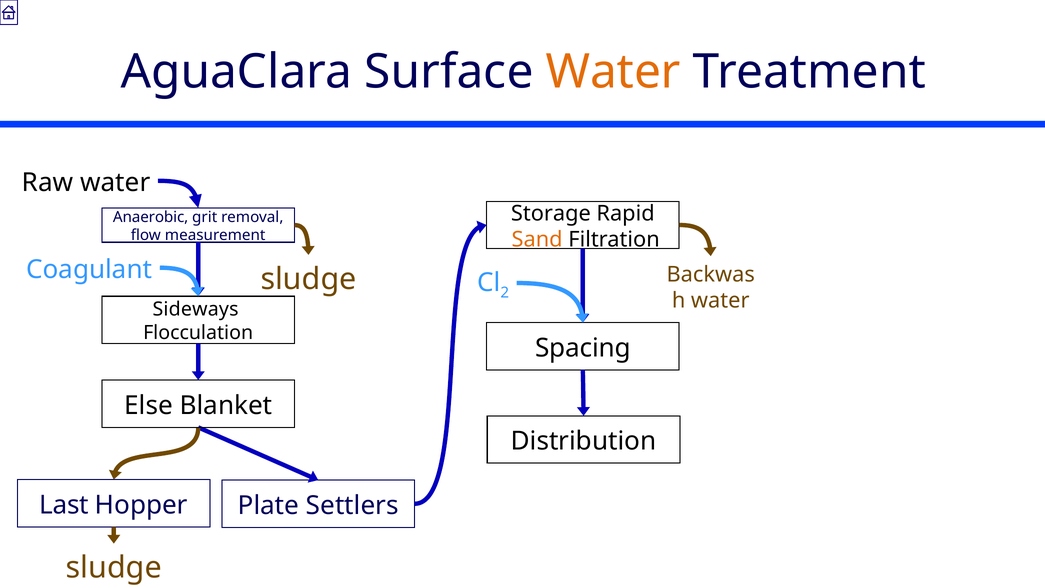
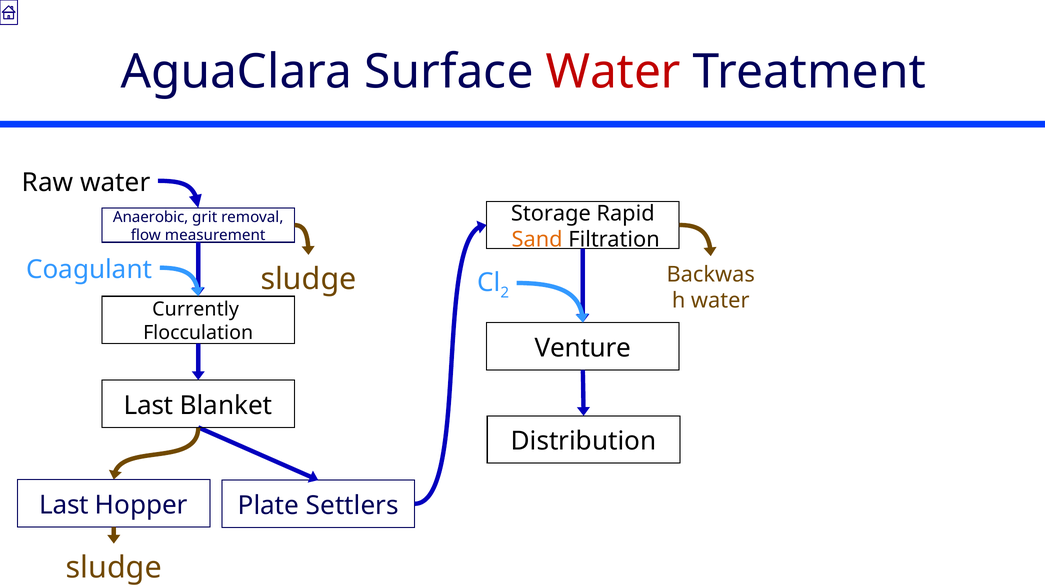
Water colour: orange -> red (613, 72)
Sideways: Sideways -> Currently (196, 309)
Spacing: Spacing -> Venture (583, 348)
Else: Else -> Last (149, 405)
